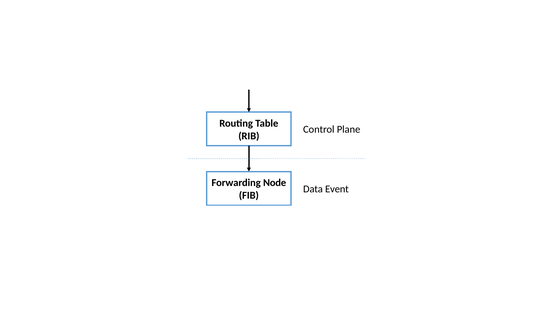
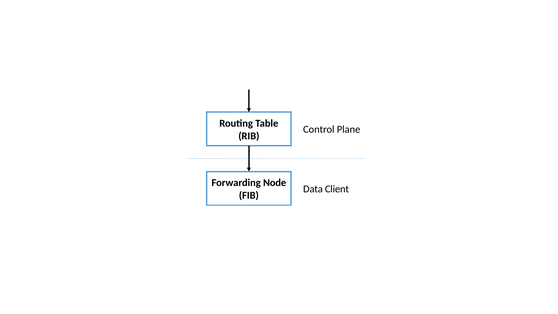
Event: Event -> Client (337, 189)
